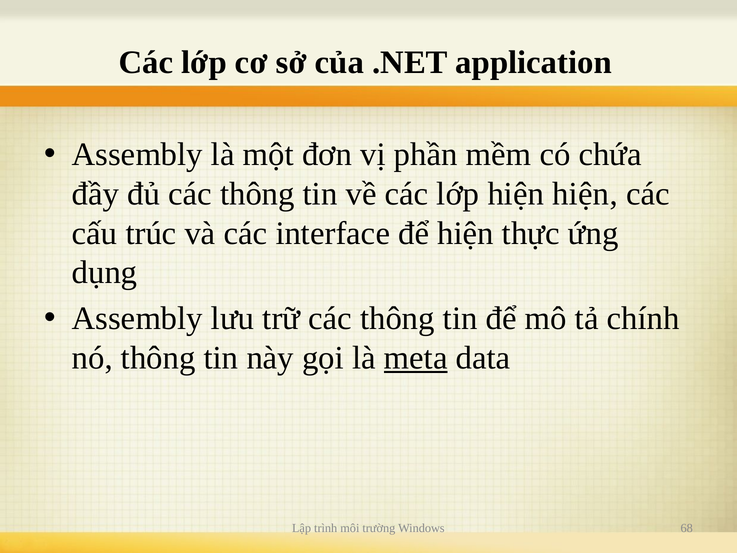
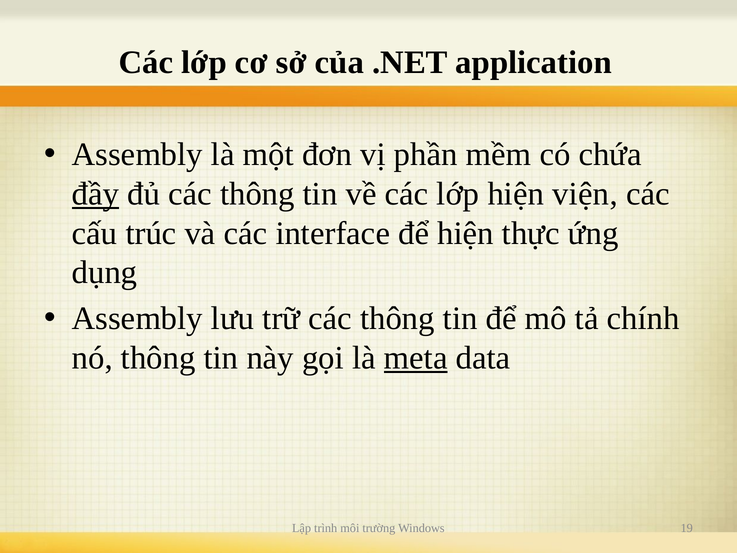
đầy underline: none -> present (96, 194)
hiện hiện: hiện -> viện (585, 194)
68: 68 -> 19 (687, 528)
